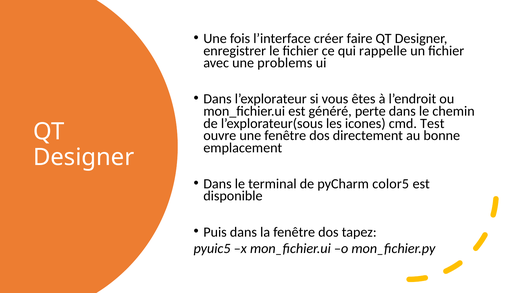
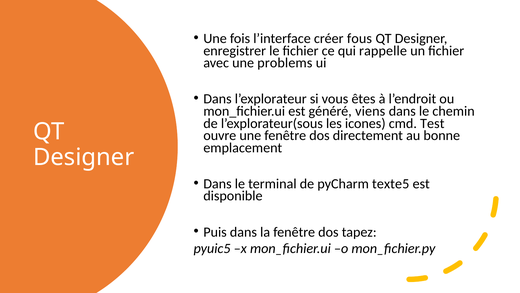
faire: faire -> fous (359, 38)
perte: perte -> viens (370, 111)
color5: color5 -> texte5 (391, 184)
